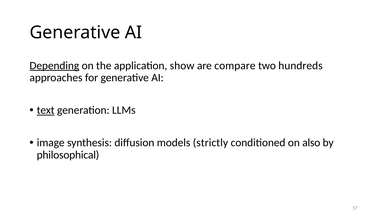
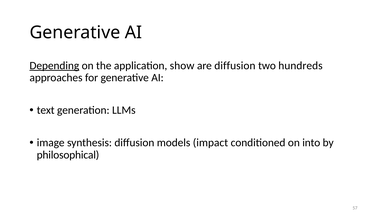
are compare: compare -> diffusion (235, 65)
text underline: present -> none (46, 110)
strictly: strictly -> impact (210, 143)
also: also -> into (311, 143)
